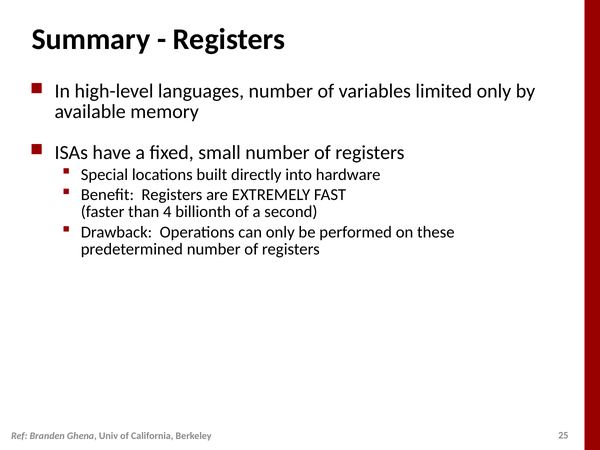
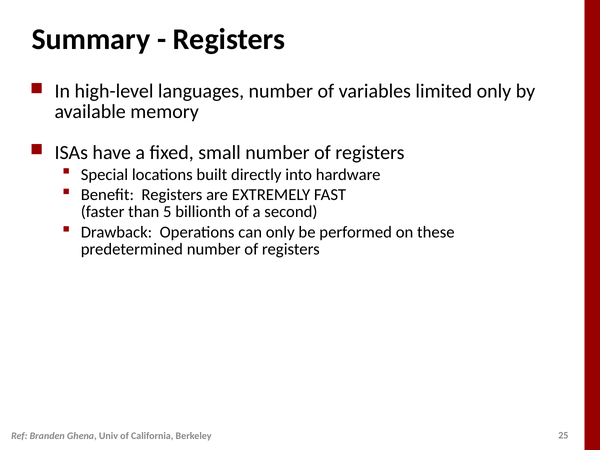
4: 4 -> 5 (167, 212)
